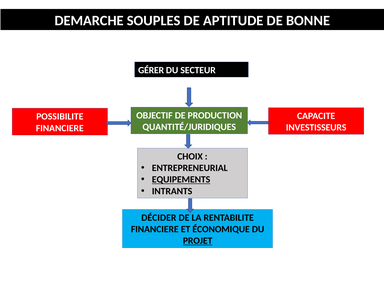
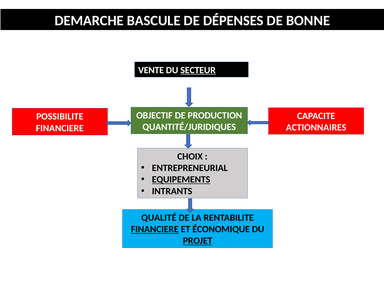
SOUPLES: SOUPLES -> BASCULE (154, 21)
APTITUDE: APTITUDE -> DÉPENSES (233, 21)
GÉRER: GÉRER -> VENTE (151, 70)
SECTEUR underline: none -> present (198, 70)
INVESTISSEURS: INVESTISSEURS -> ACTIONNAIRES (316, 128)
DÉCIDER: DÉCIDER -> QUALITÉ (159, 218)
FINANCIERE underline: none -> present (155, 229)
